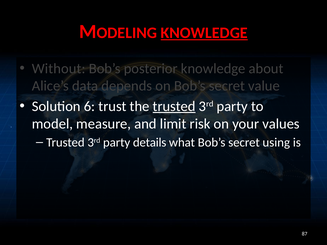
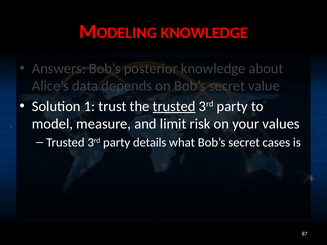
KNOWLEDGE underline: present -> none (204, 33)
Without: Without -> Answers (59, 69)
6: 6 -> 1 (90, 106)
using: using -> cases (276, 143)
